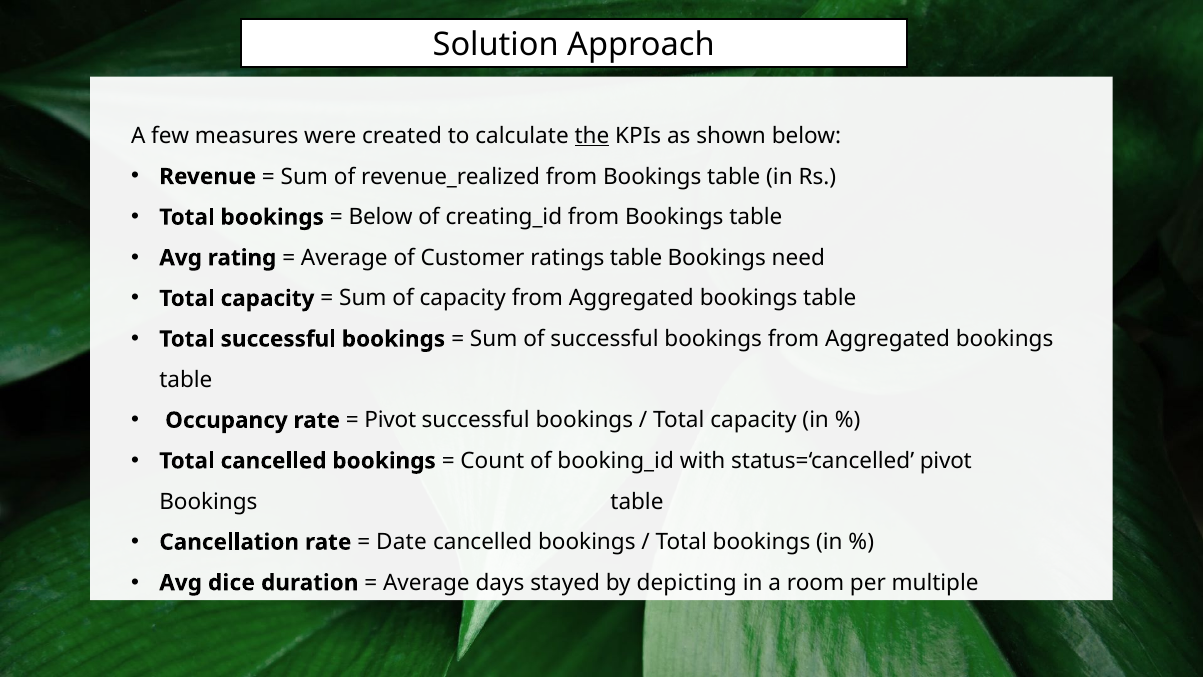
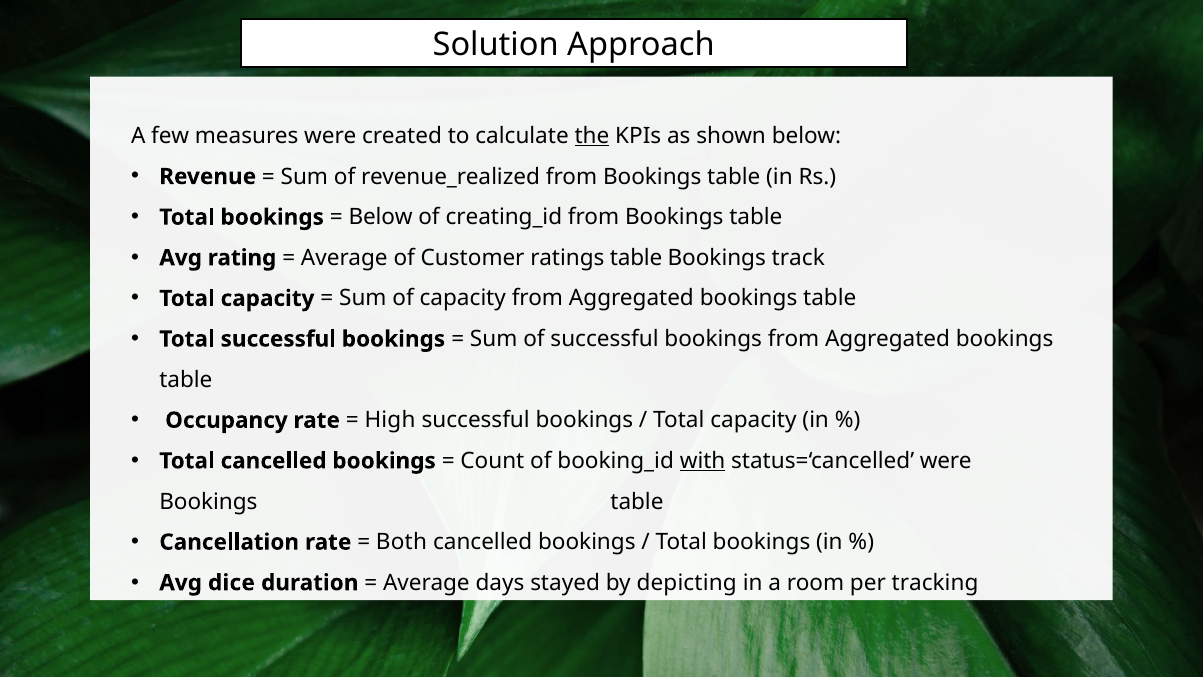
need: need -> track (798, 258)
Pivot: Pivot -> High (390, 420)
with underline: none -> present (703, 461)
status=‘cancelled pivot: pivot -> were (946, 461)
Date: Date -> Both (401, 542)
multiple: multiple -> tracking (935, 583)
